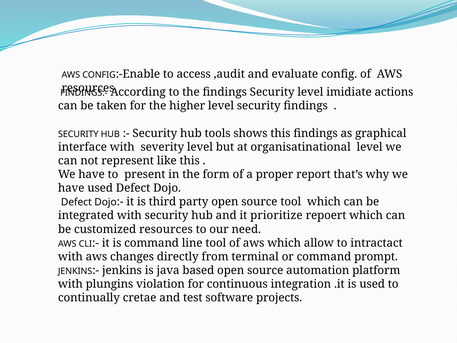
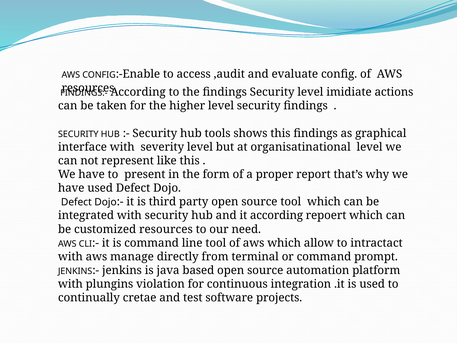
it prioritize: prioritize -> according (277, 215)
changes: changes -> manage (132, 257)
